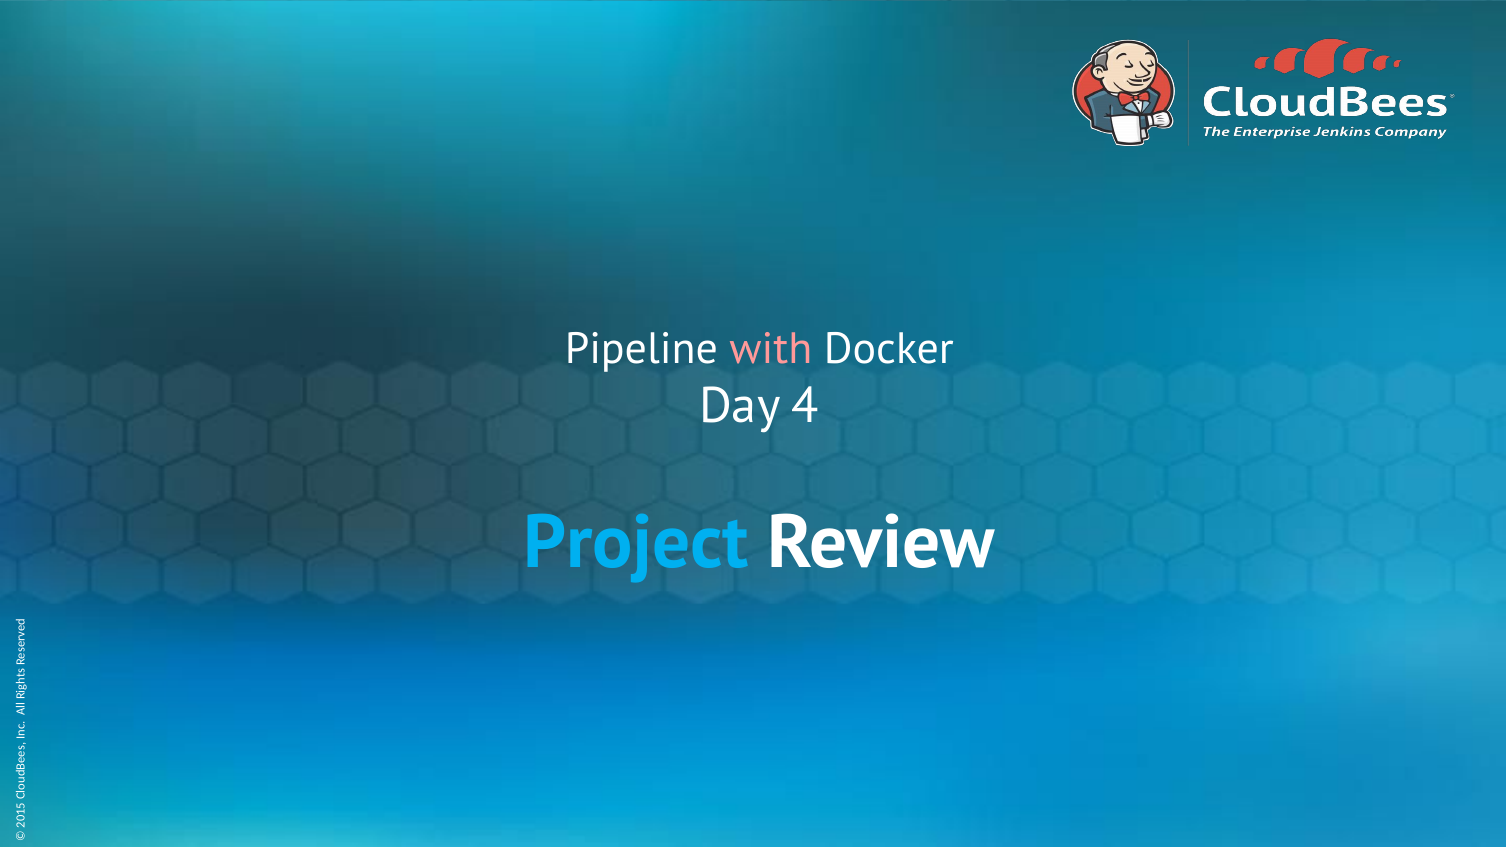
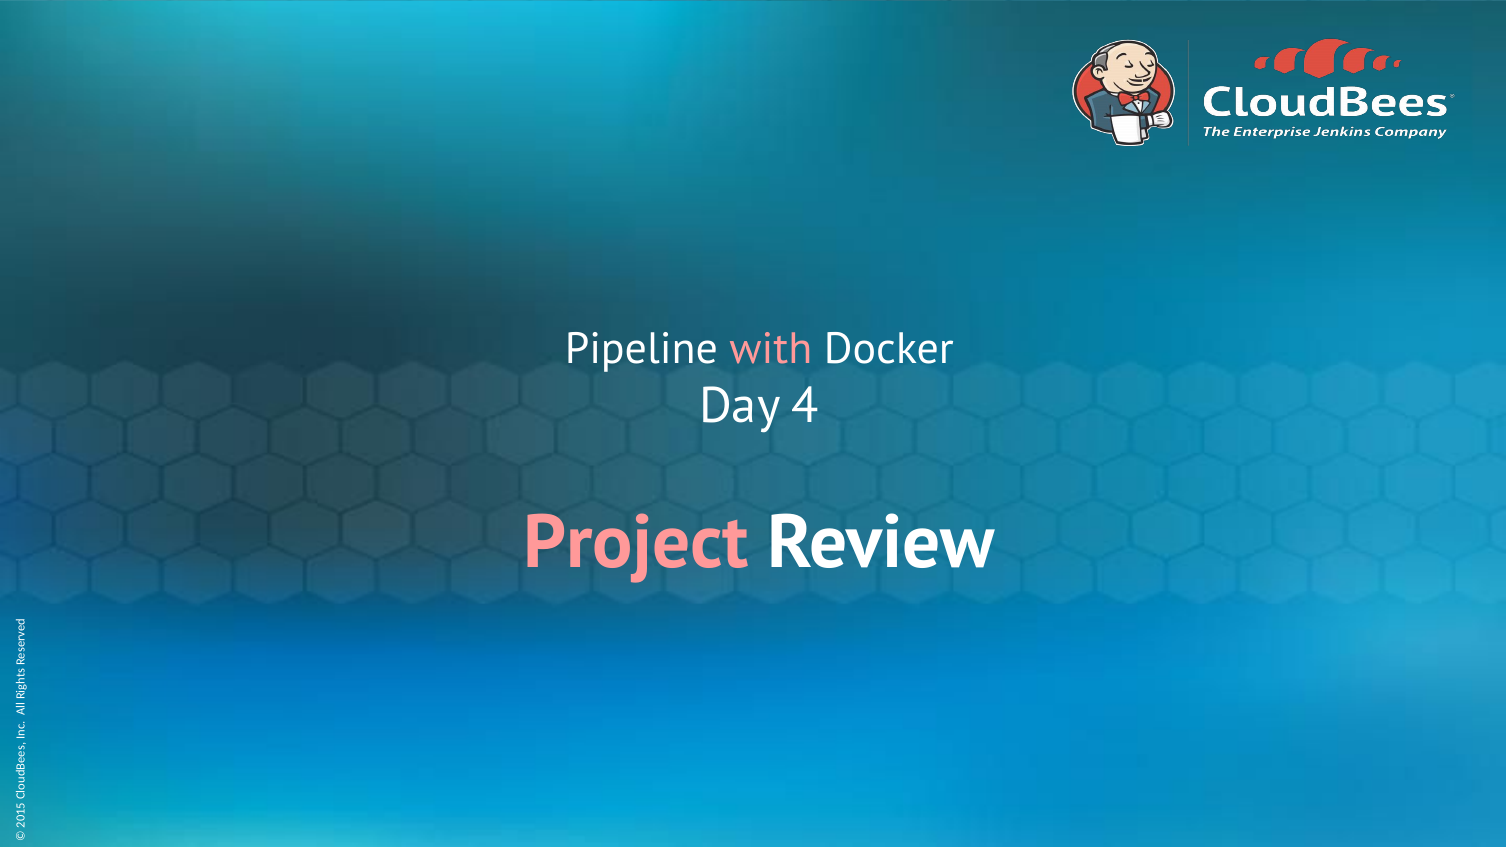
Project colour: light blue -> pink (636, 543)
